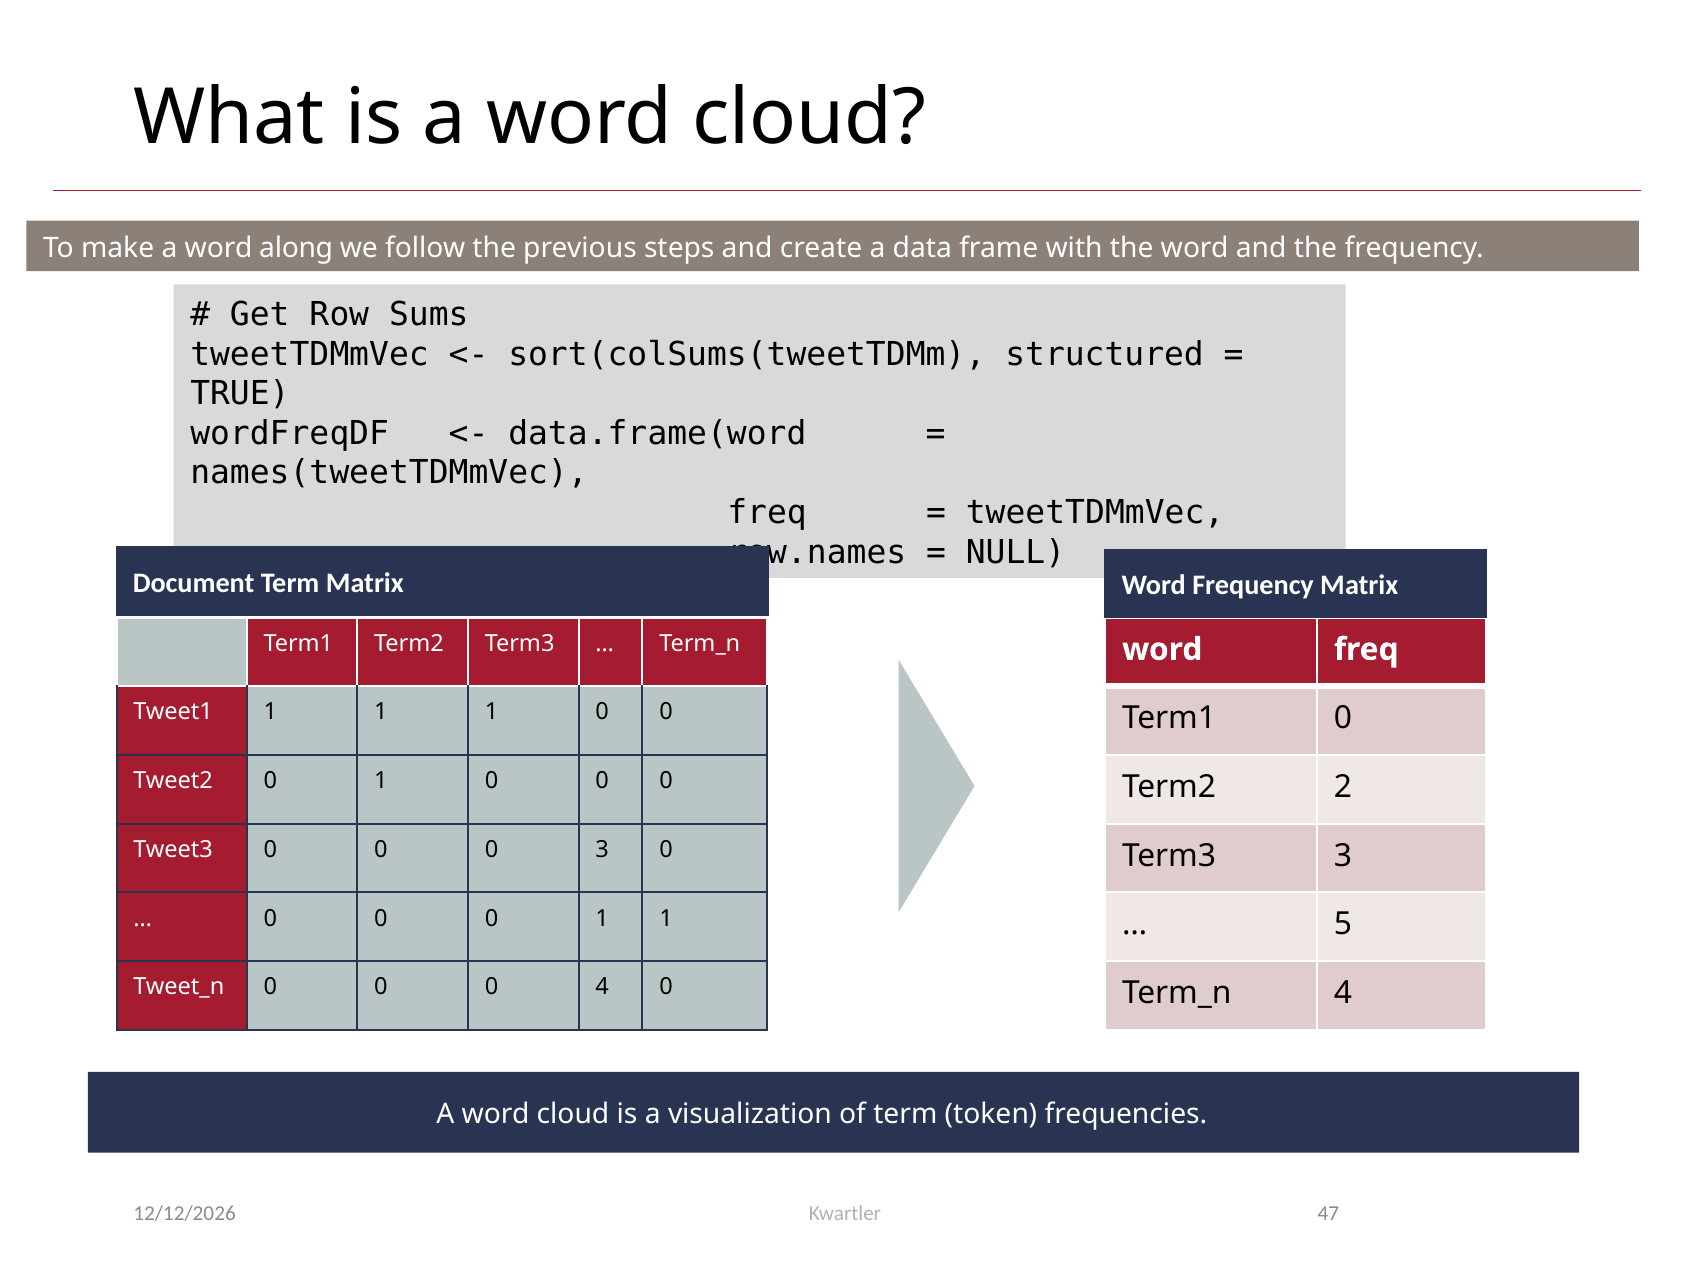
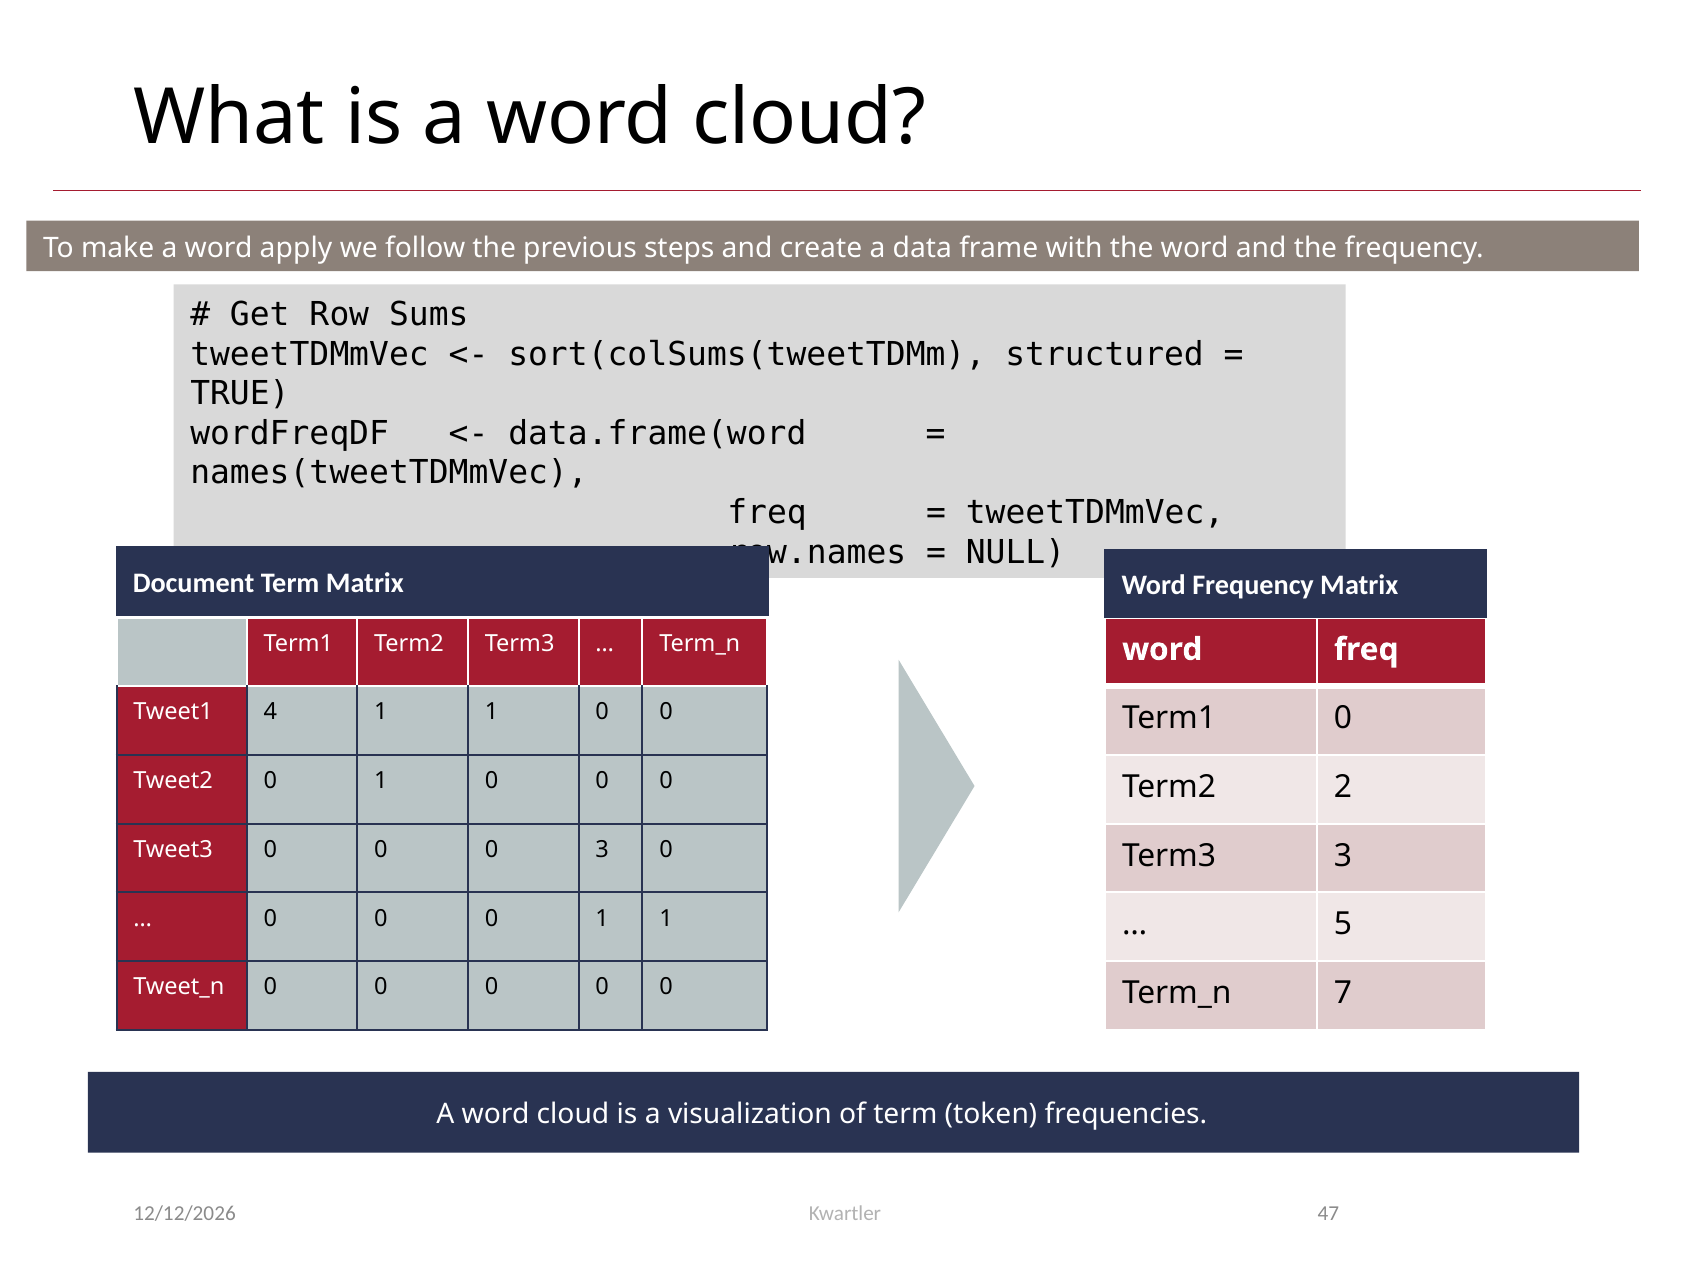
along: along -> apply (296, 248)
Tweet1 1: 1 -> 4 (270, 712)
4: 4 -> 0 (602, 987)
4: 4 -> 7 (1343, 993)
